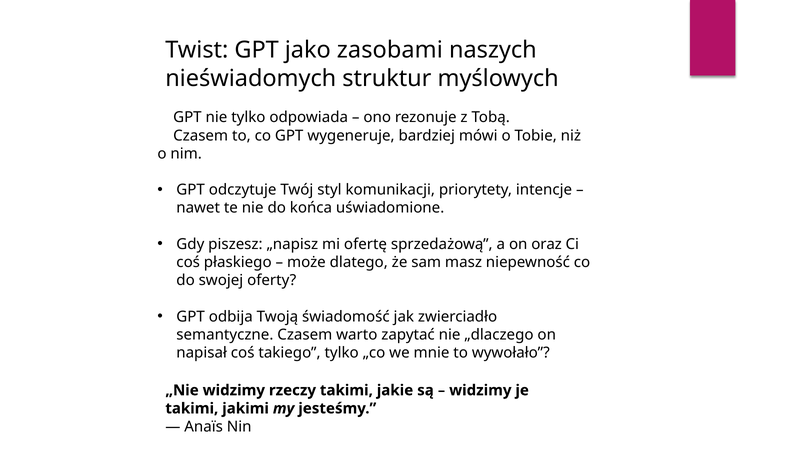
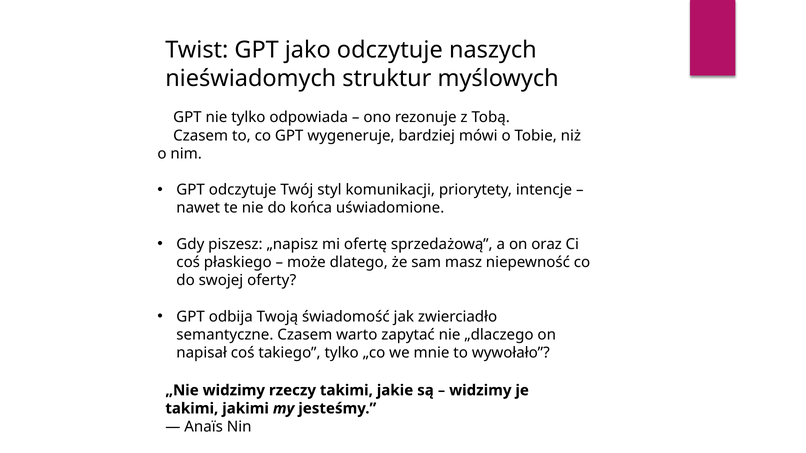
jako zasobami: zasobami -> odczytuje (390, 50)
